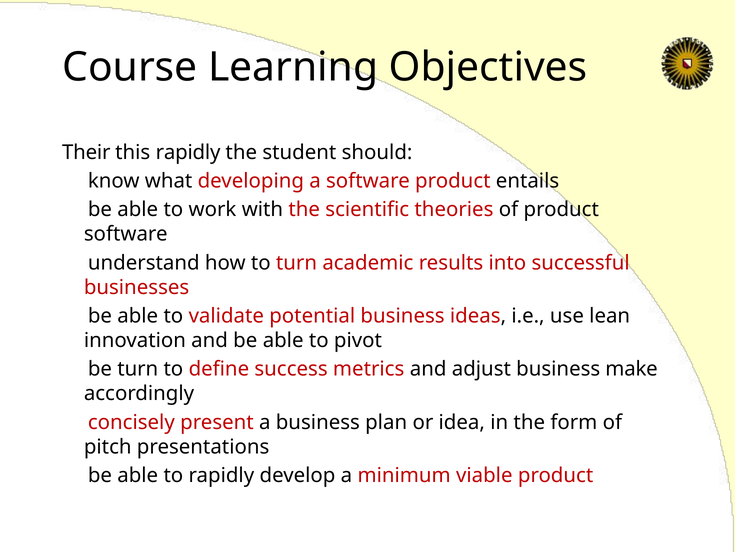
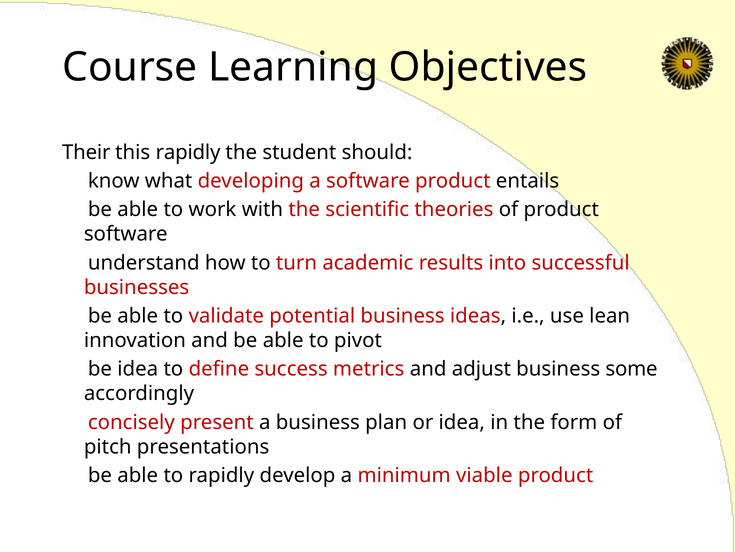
turn: turn -> idea (138, 369)
make: make -> some (632, 369)
